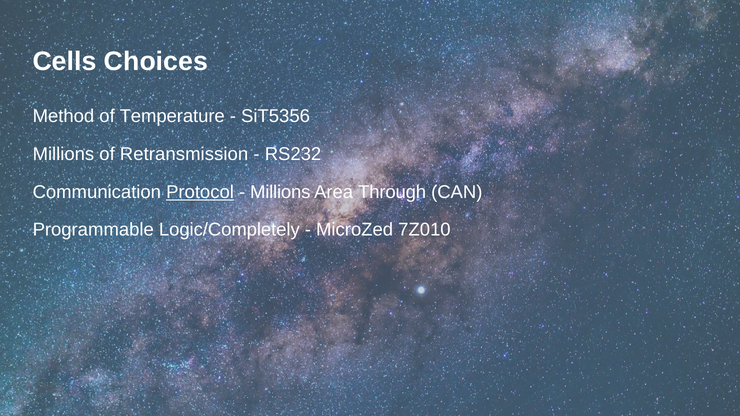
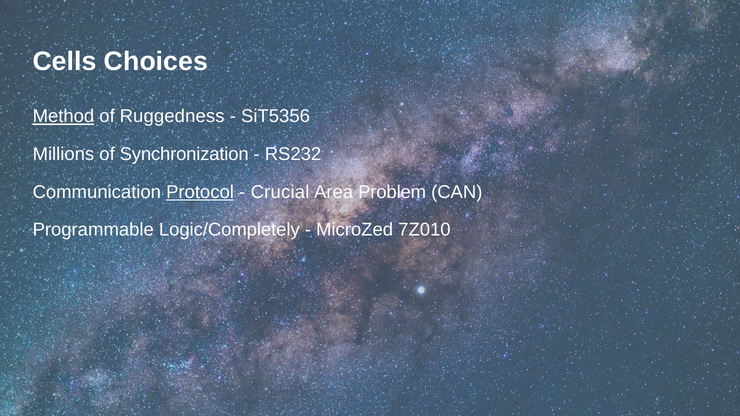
Method underline: none -> present (63, 116)
Temperature: Temperature -> Ruggedness (172, 116)
Retransmission: Retransmission -> Synchronization (184, 154)
Millions: Millions -> Crucial (280, 192)
Through: Through -> Problem (392, 192)
